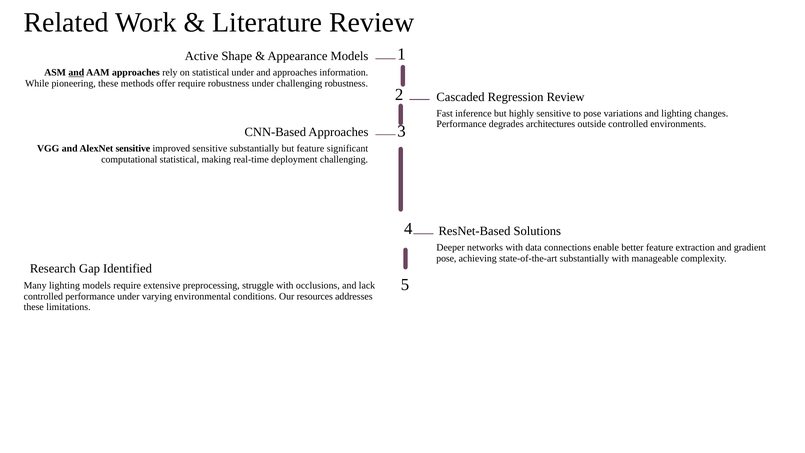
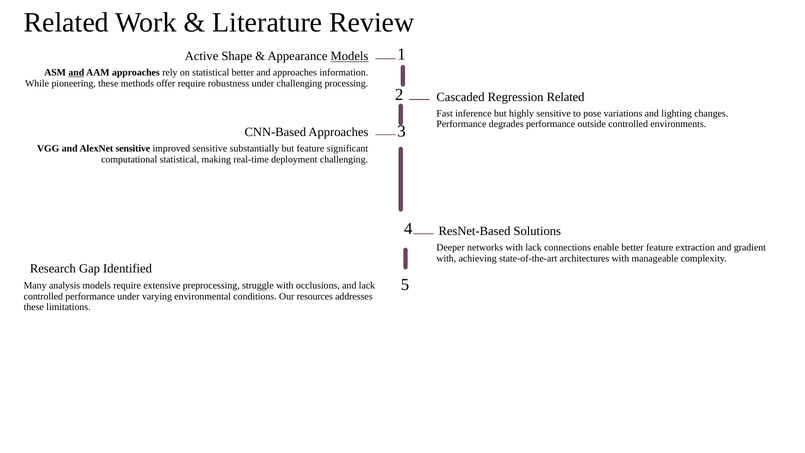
Models underline: none -> present (349, 56)
statistical under: under -> better (243, 73)
challenging robustness: robustness -> processing (346, 83)
Regression Review: Review -> Related (566, 97)
degrades architectures: architectures -> performance (551, 124)
with data: data -> lack (534, 248)
pose: pose -> with (446, 258)
state-of-the-art substantially: substantially -> architectures (584, 258)
Many lighting: lighting -> analysis (65, 285)
